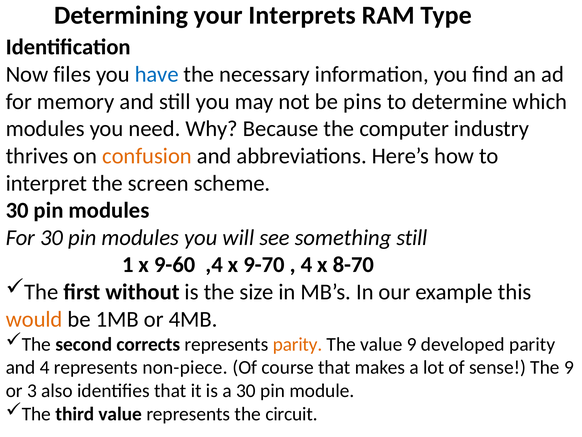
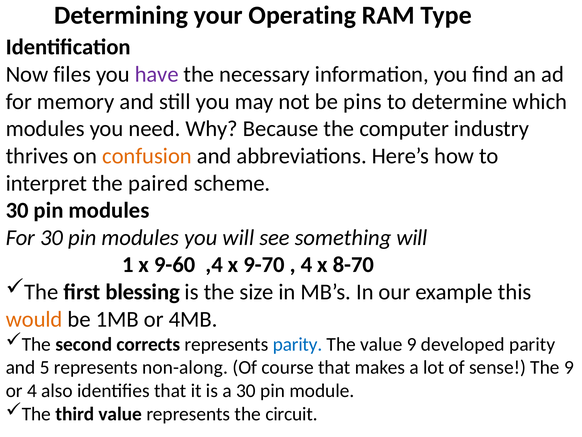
Interprets: Interprets -> Operating (302, 15)
have colour: blue -> purple (157, 74)
screen: screen -> paired (158, 183)
something still: still -> will (412, 237)
without: without -> blessing (143, 292)
parity colour: orange -> blue (298, 344)
and 4: 4 -> 5 (45, 367)
non-piece: non-piece -> non-along (185, 367)
or 3: 3 -> 4 (32, 390)
